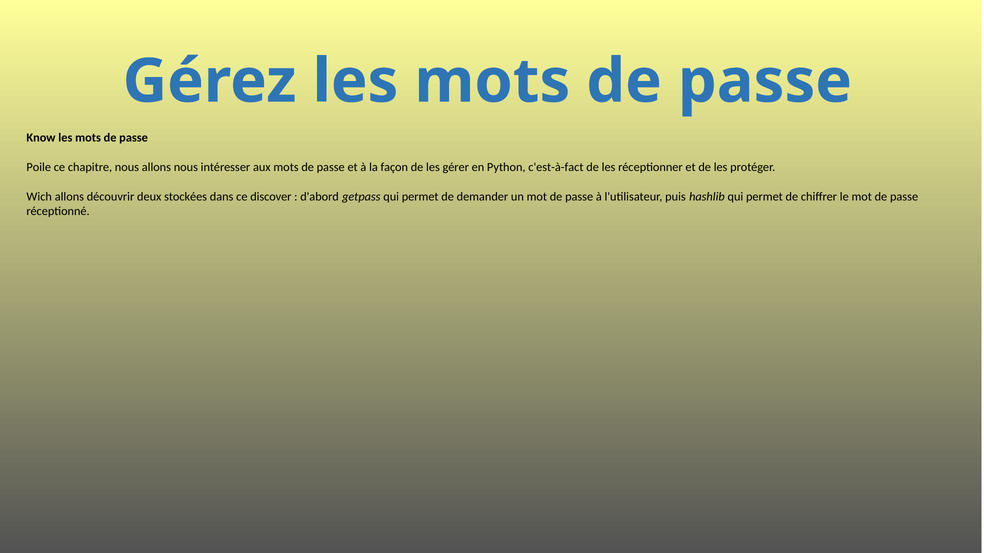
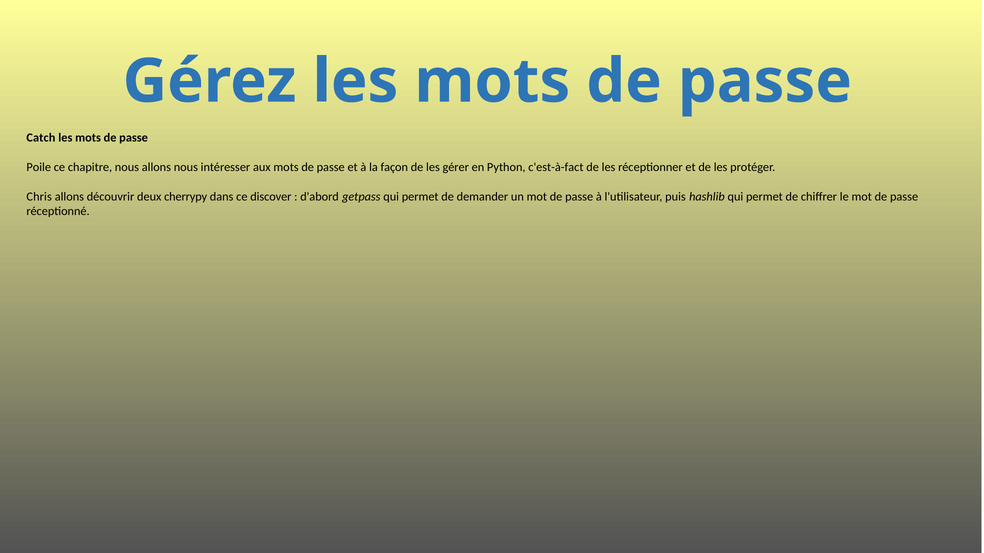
Know: Know -> Catch (41, 138)
Wich: Wich -> Chris (39, 197)
stockées: stockées -> cherrypy (186, 197)
